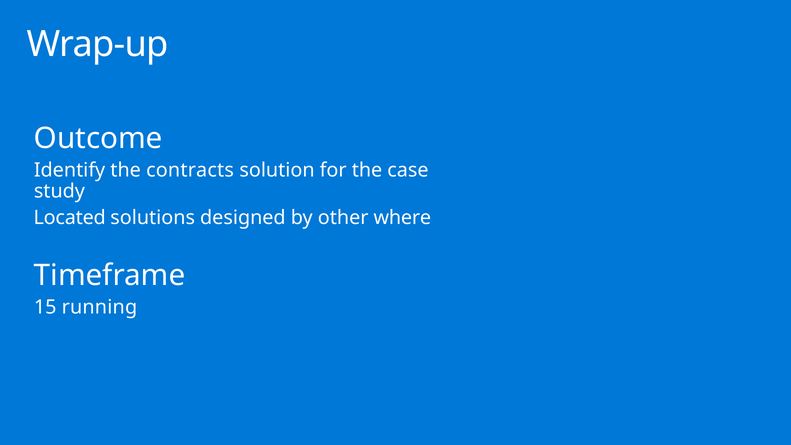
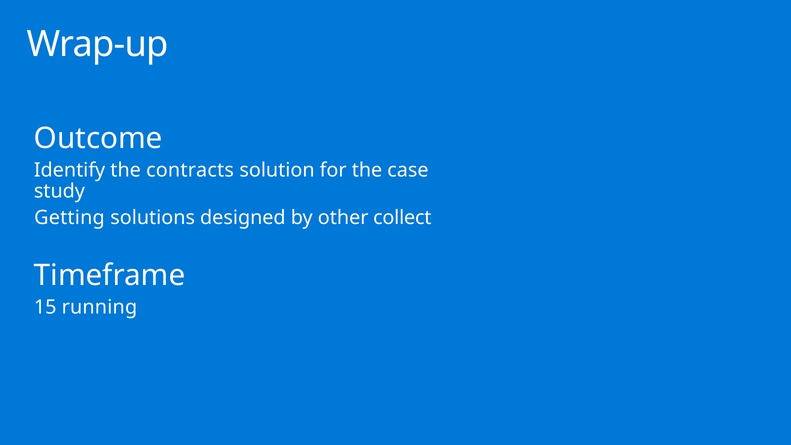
Located: Located -> Getting (69, 218)
where: where -> collect (402, 218)
